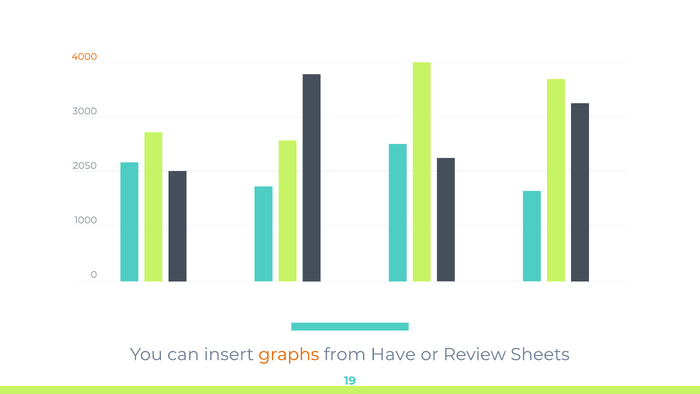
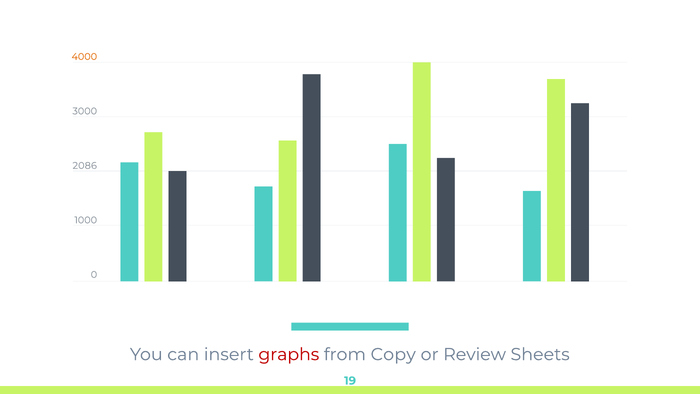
2050: 2050 -> 2086 (85, 166)
graphs colour: orange -> red (289, 354)
Have: Have -> Copy (393, 354)
